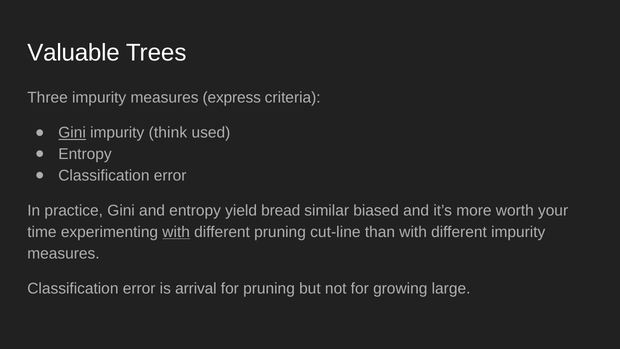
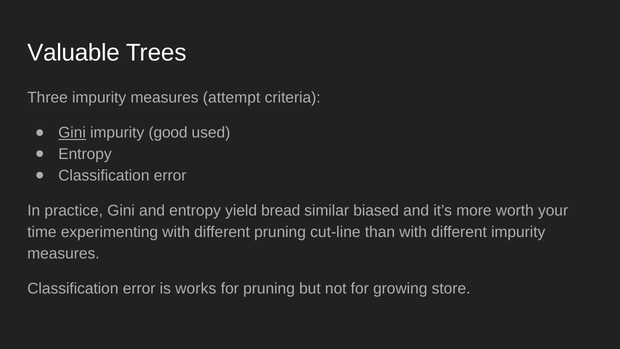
express: express -> attempt (232, 98)
think: think -> good (168, 133)
with underline: present -> none (176, 232)
arrival: arrival -> works (196, 288)
large: large -> store (451, 288)
